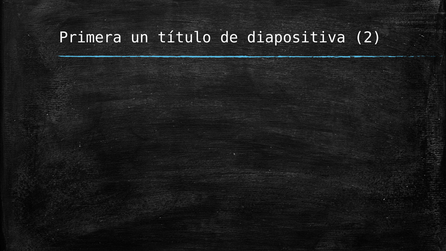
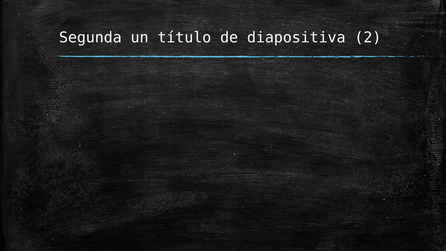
Primera: Primera -> Segunda (90, 38)
